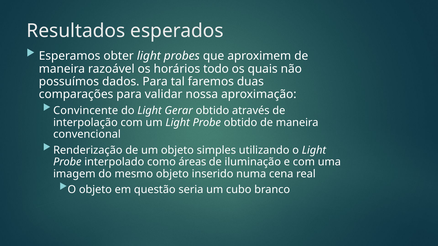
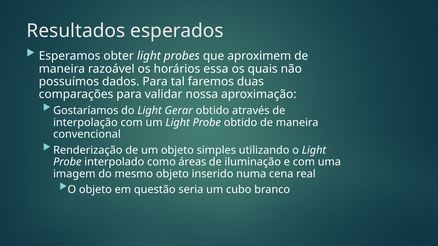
todo: todo -> essa (216, 69)
Convincente: Convincente -> Gostaríamos (86, 111)
